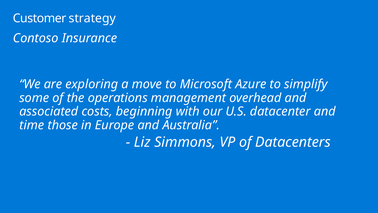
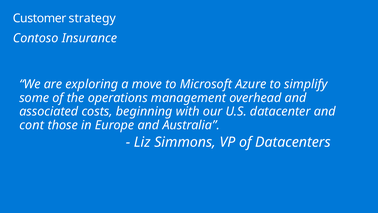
time: time -> cont (32, 125)
